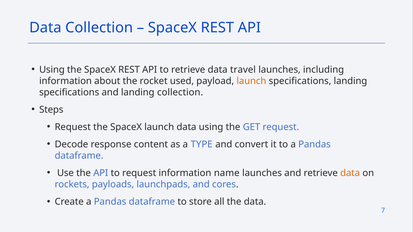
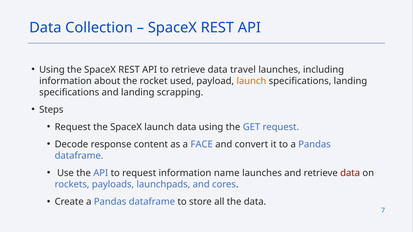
landing collection: collection -> scrapping (180, 92)
TYPE: TYPE -> FACE (202, 145)
data colour: orange -> red (350, 173)
